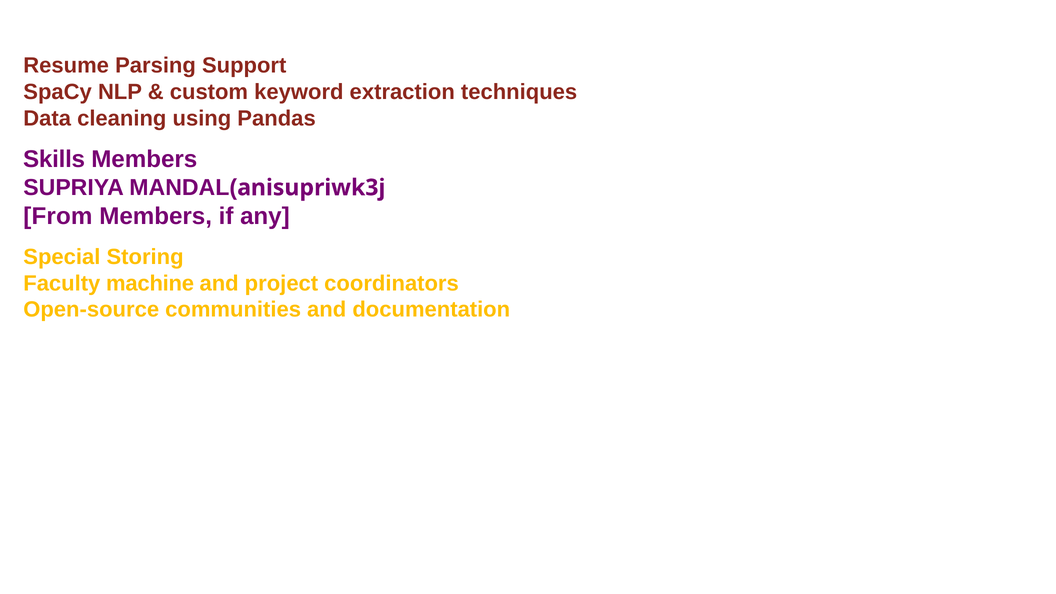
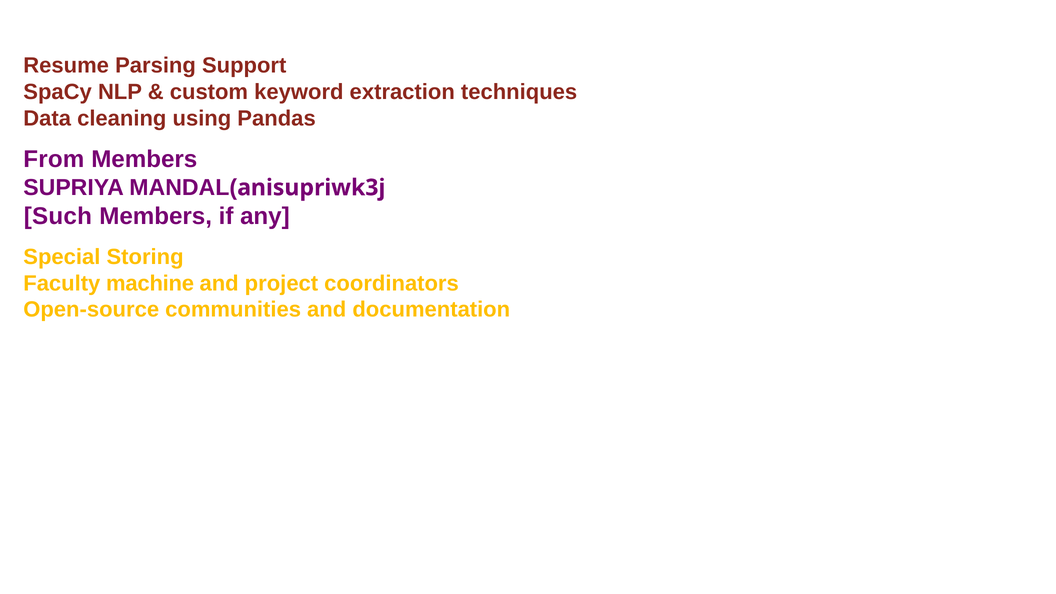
Skills: Skills -> From (54, 159)
From: From -> Such (58, 216)
